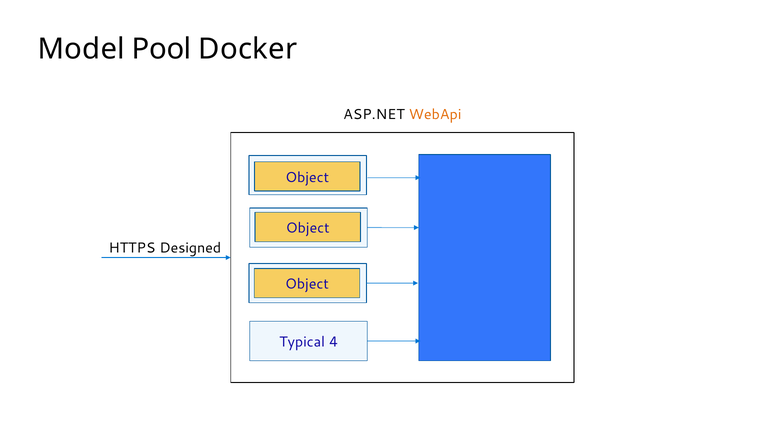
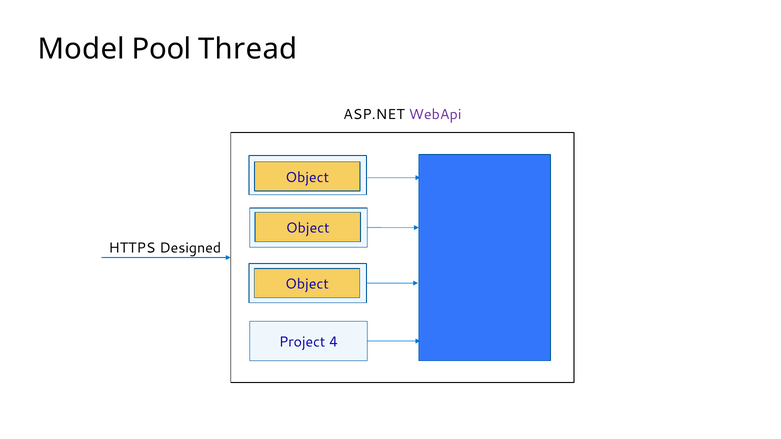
Pool Docker: Docker -> Thread (248, 49)
WebApi colour: orange -> purple (435, 115)
Typical: Typical -> Project (302, 342)
